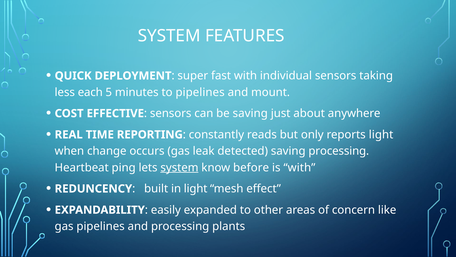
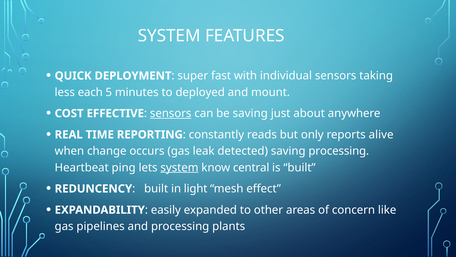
to pipelines: pipelines -> deployed (200, 92)
sensors underline: none -> present (171, 113)
reports light: light -> alive (381, 134)
before: before -> central (251, 167)
is with: with -> built (300, 167)
